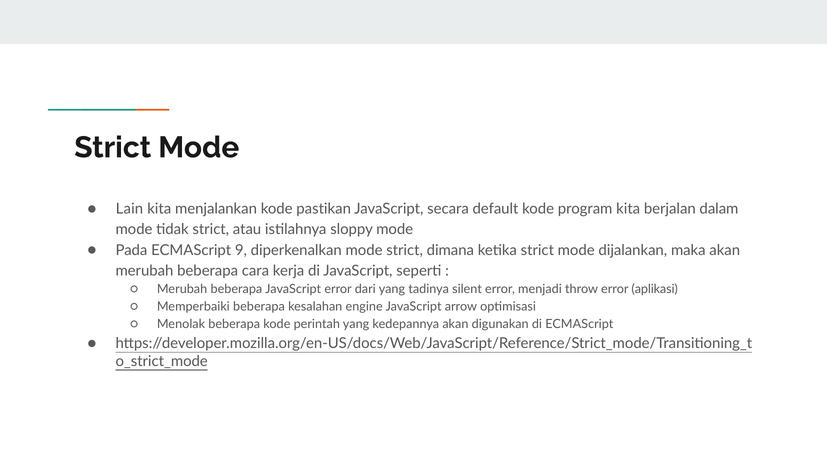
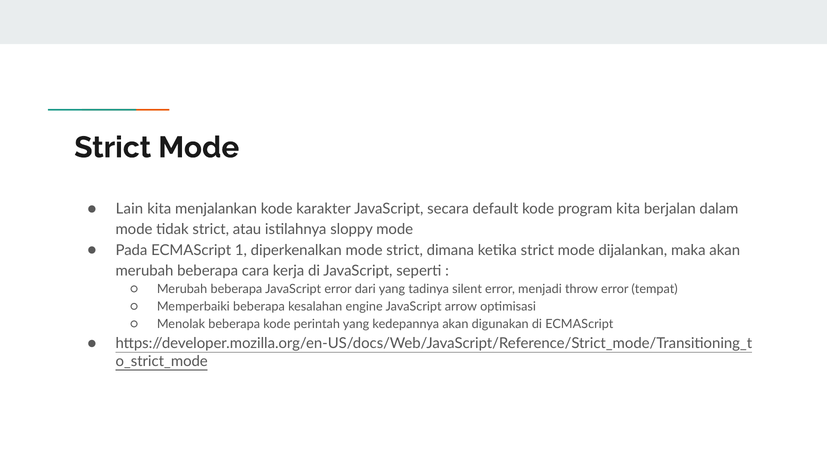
pastikan: pastikan -> karakter (324, 209)
9: 9 -> 1 (241, 250)
aplikasi: aplikasi -> tempat (655, 289)
